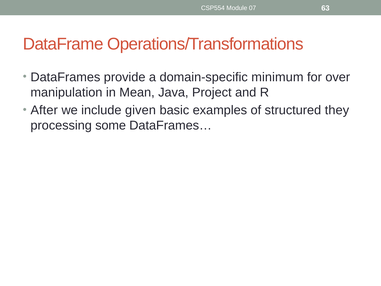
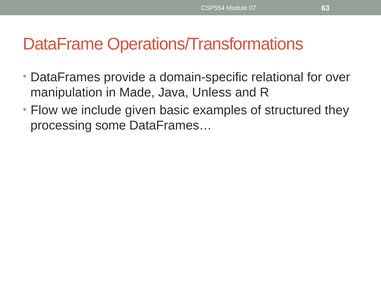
minimum: minimum -> relational (277, 77)
Mean: Mean -> Made (137, 92)
Project: Project -> Unless (212, 92)
After: After -> Flow (44, 110)
